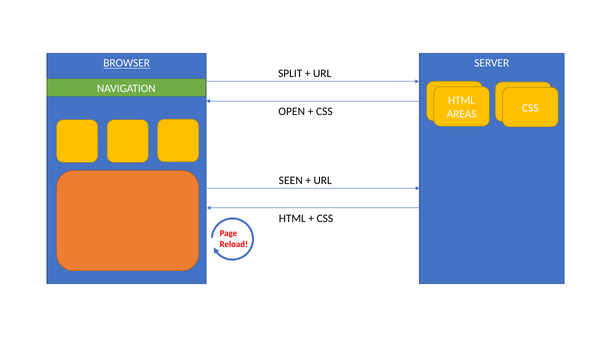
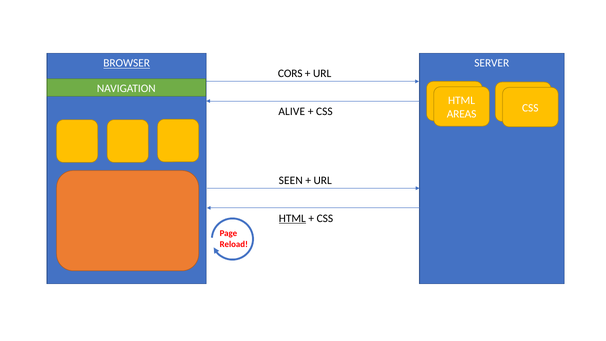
SPLIT: SPLIT -> CORS (290, 73)
OPEN: OPEN -> ALIVE (292, 112)
HTML underline: none -> present (292, 218)
